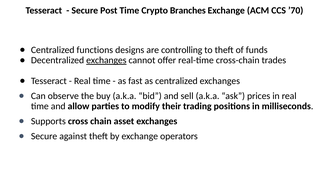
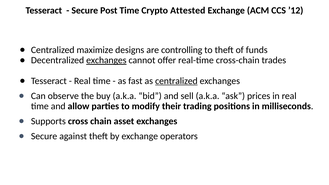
Branches: Branches -> Attested (188, 10)
’70: ’70 -> ’12 (296, 10)
functions: functions -> maximize (95, 50)
centralized underline: none -> present (176, 81)
